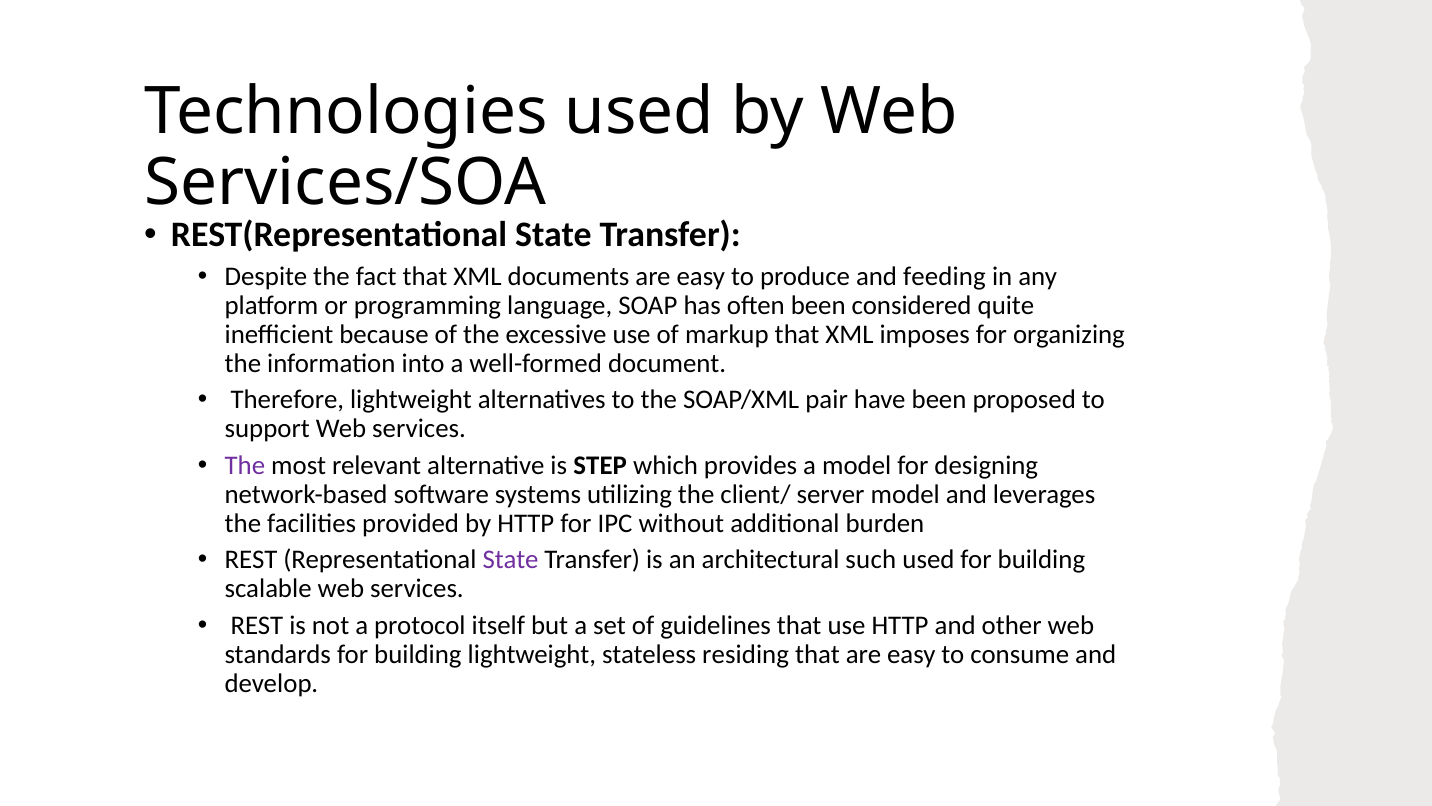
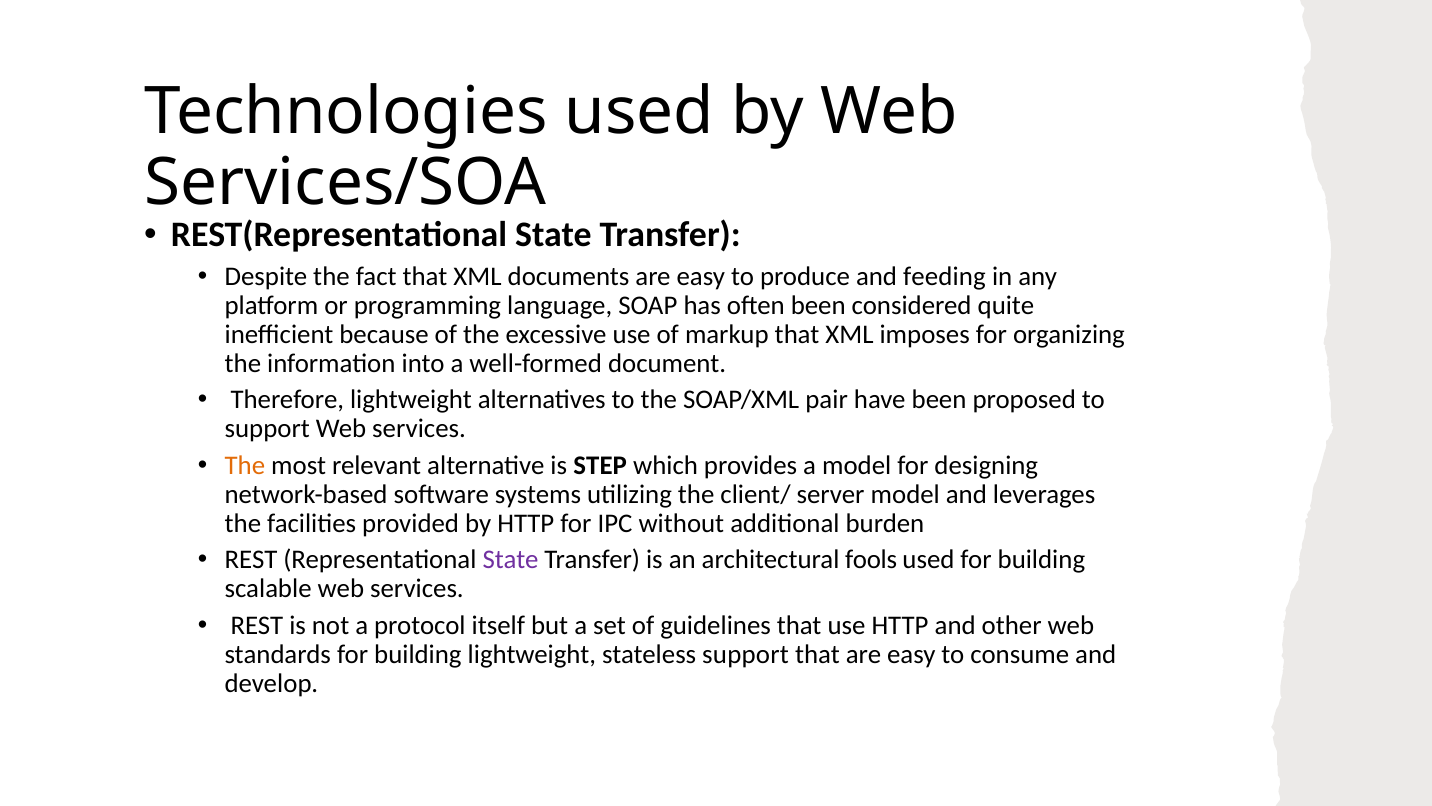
The colour: purple -> orange (245, 465)
such: such -> fools (871, 559)
stateless residing: residing -> support (746, 654)
